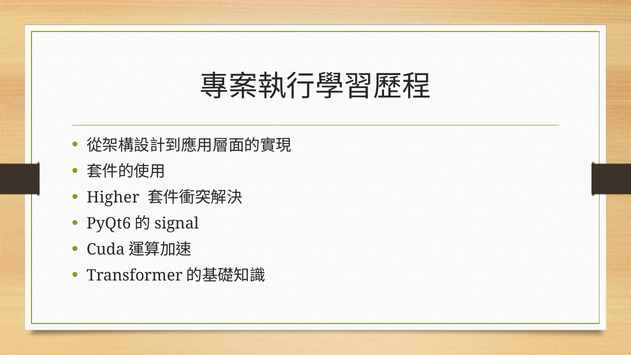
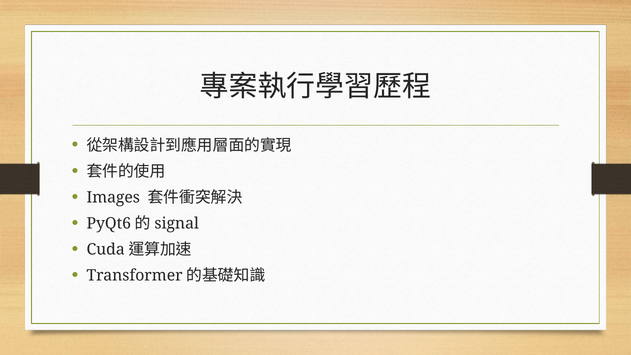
Higher: Higher -> Images (113, 197)
